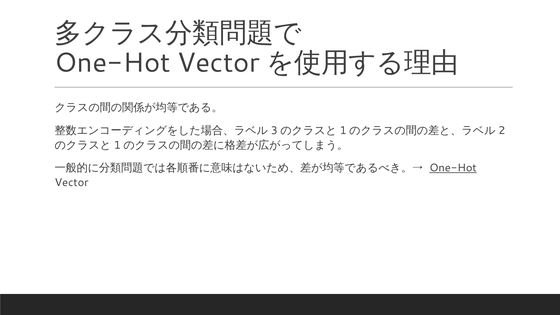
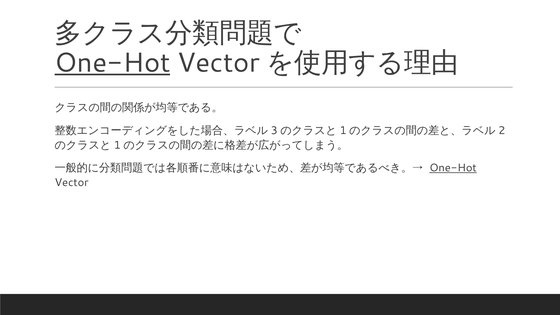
One-Hot underline: none -> present (112, 63)
